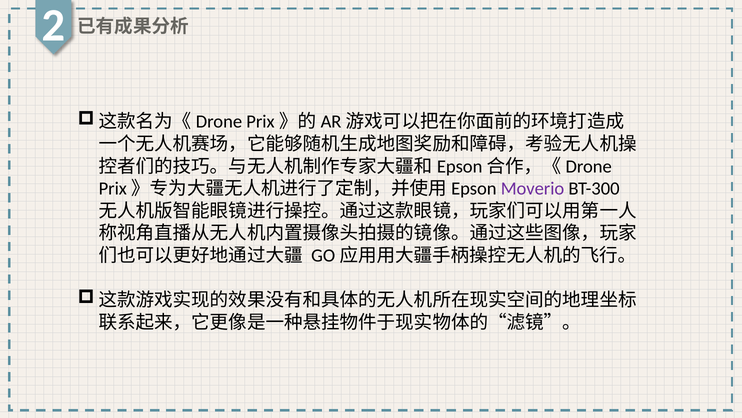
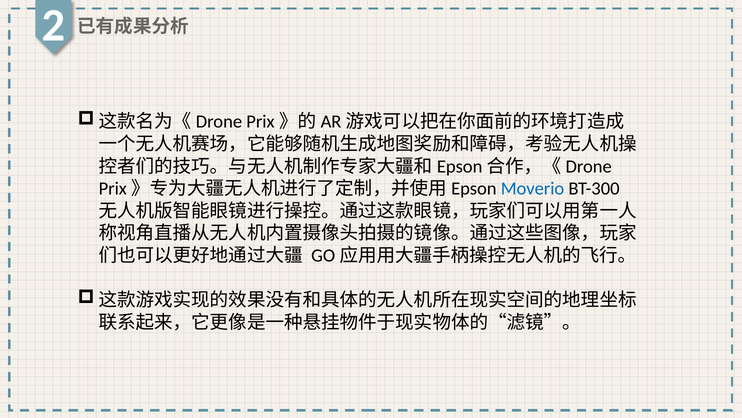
Moverio colour: purple -> blue (533, 188)
